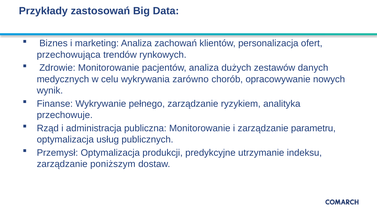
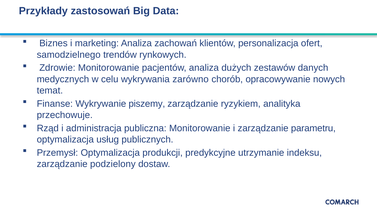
przechowująca: przechowująca -> samodzielnego (69, 55)
wynik: wynik -> temat (50, 91)
pełnego: pełnego -> piszemy (147, 104)
poniższym: poniższym -> podzielony (113, 164)
